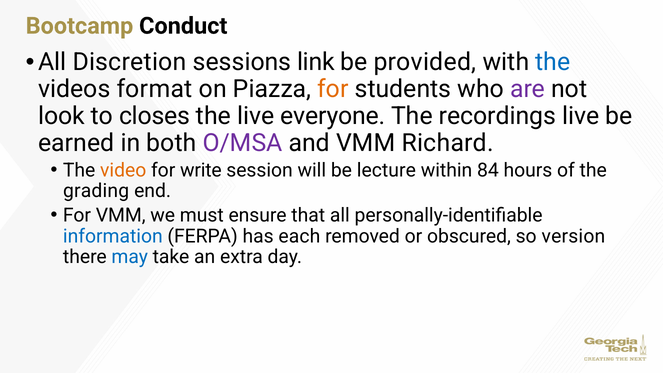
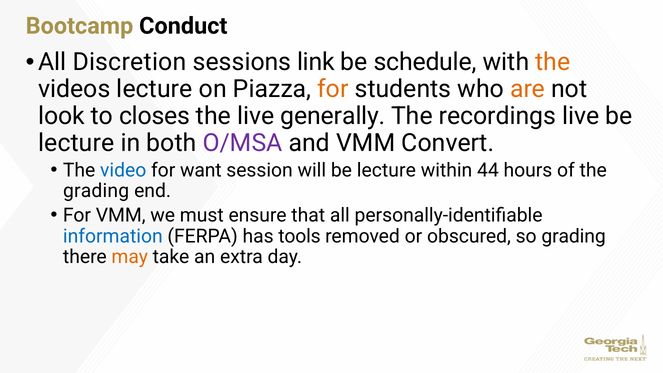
provided: provided -> schedule (425, 62)
the colour: blue -> orange (553, 62)
videos format: format -> lecture (155, 89)
are colour: purple -> orange (528, 89)
everyone: everyone -> generally (333, 116)
earned: earned -> lecture (76, 143)
Richard: Richard -> Convert (448, 143)
video colour: orange -> blue (123, 170)
write: write -> want (201, 170)
84: 84 -> 44 (488, 170)
each: each -> tools (300, 236)
so version: version -> grading (574, 236)
may colour: blue -> orange (130, 257)
